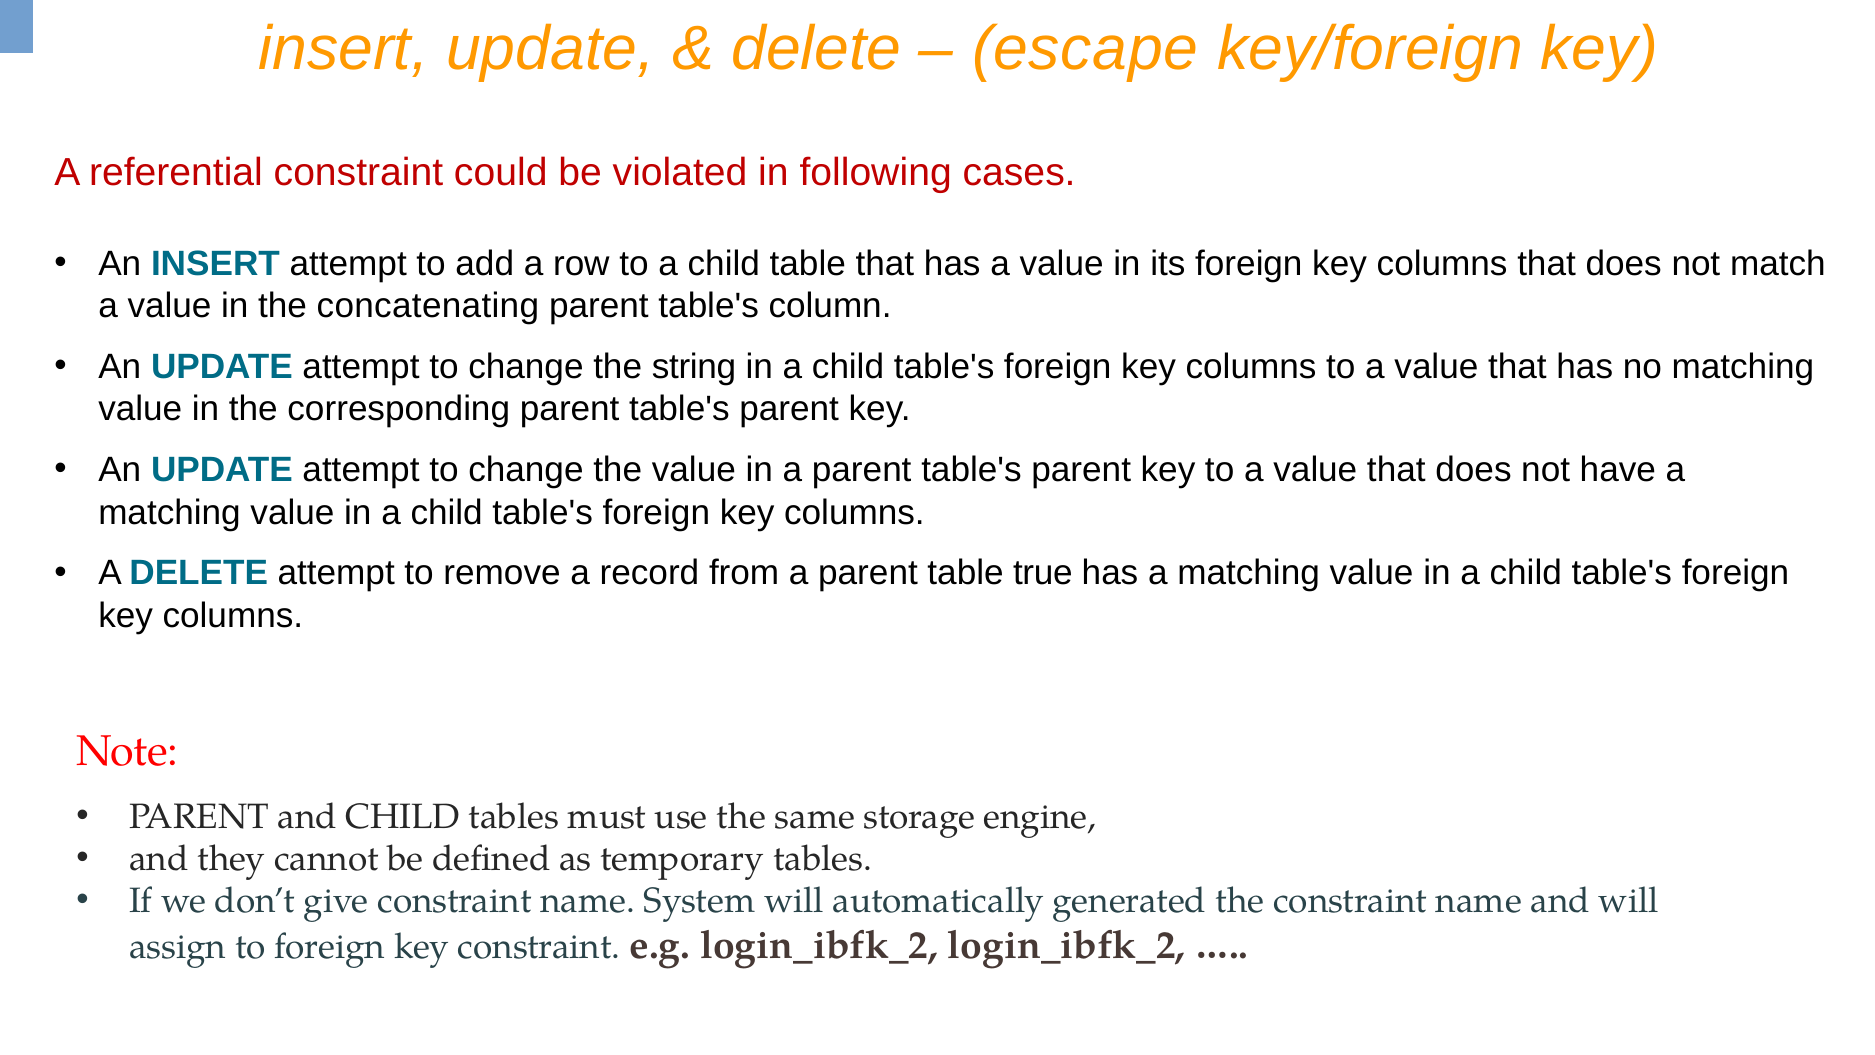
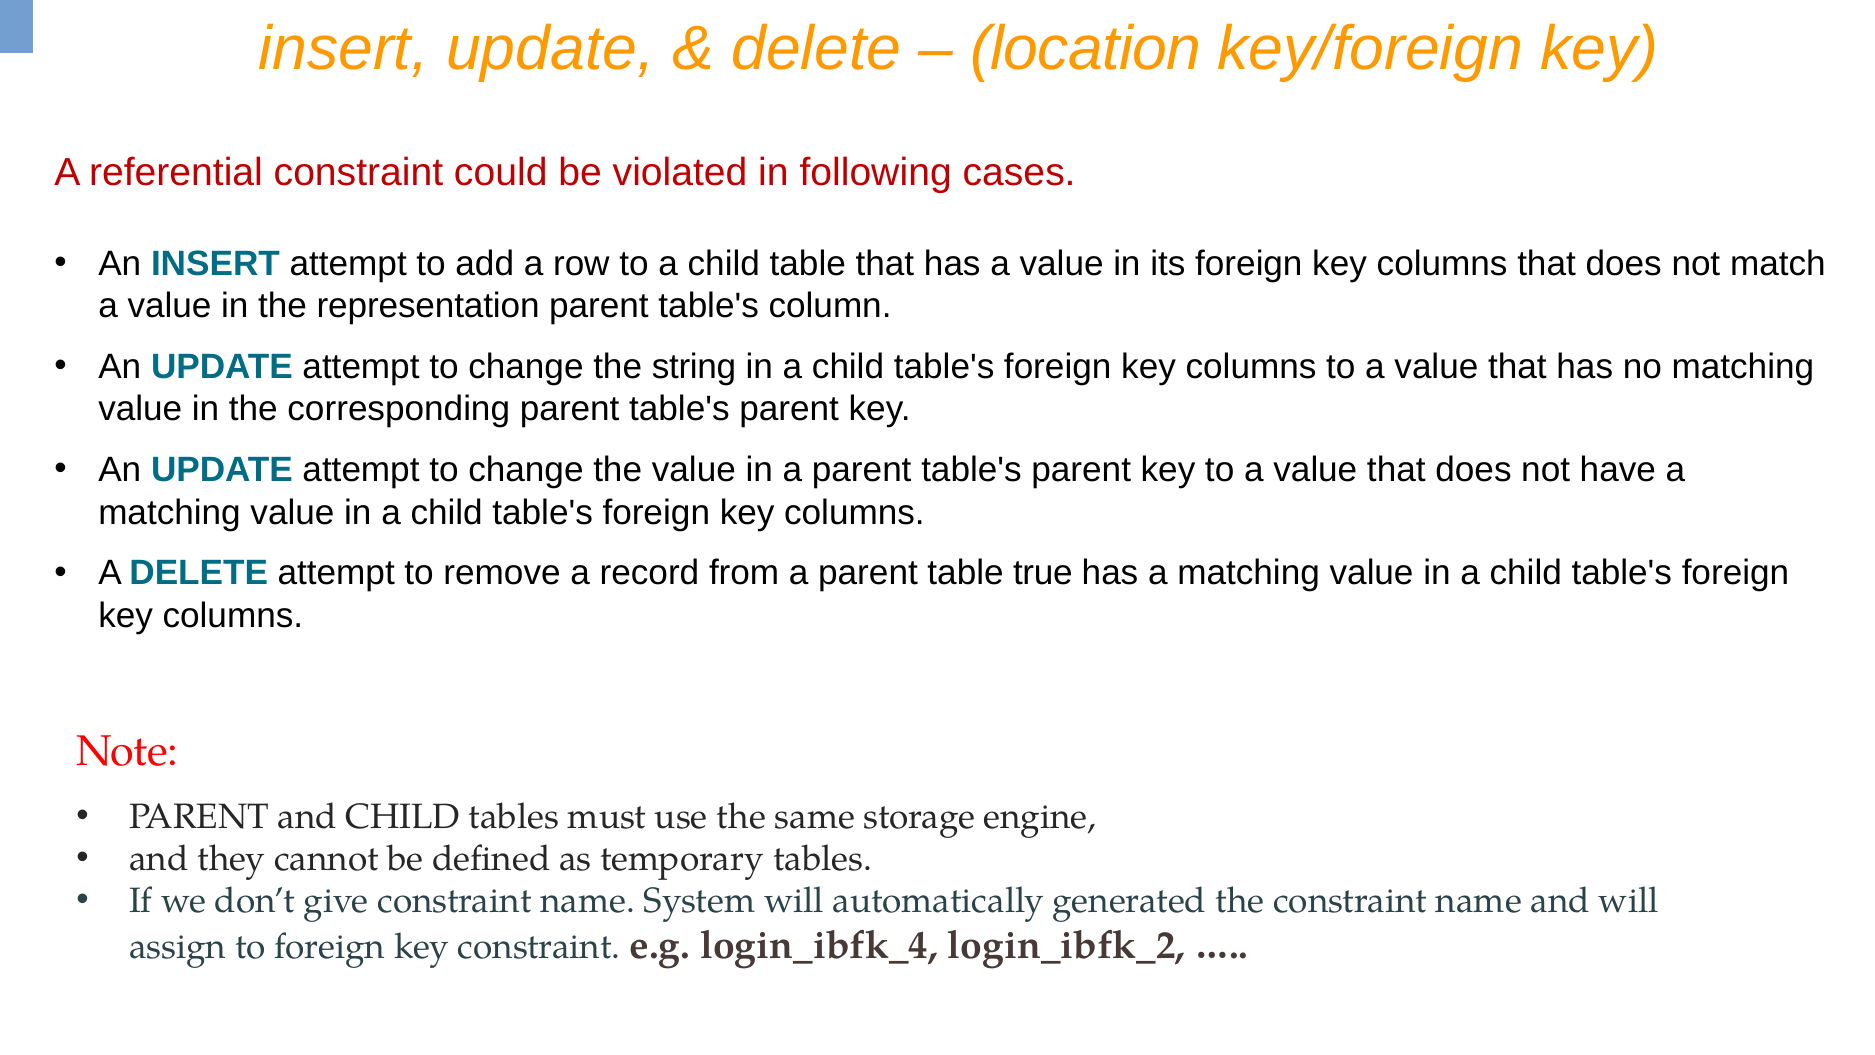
escape: escape -> location (1086, 49)
concatenating: concatenating -> representation (428, 306)
e.g login_ibfk_2: login_ibfk_2 -> login_ibfk_4 (819, 945)
